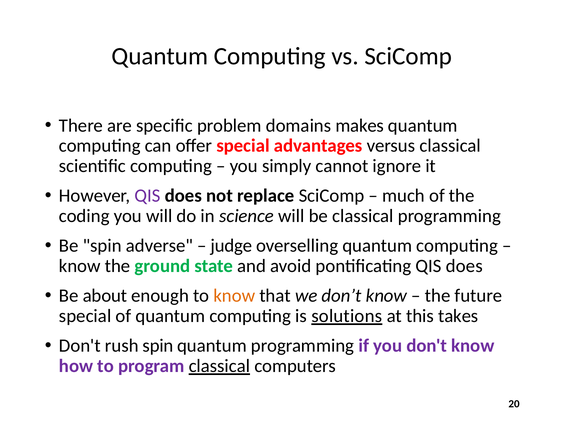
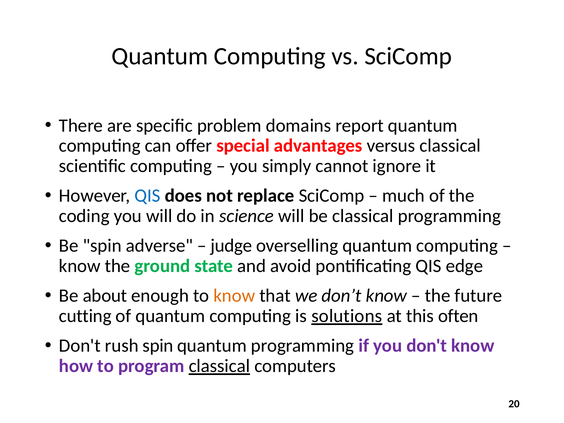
makes: makes -> report (360, 125)
QIS colour: purple -> blue (148, 196)
pontificating QIS does: does -> edge (464, 266)
special: special -> cutting (85, 316)
takes: takes -> often (458, 316)
